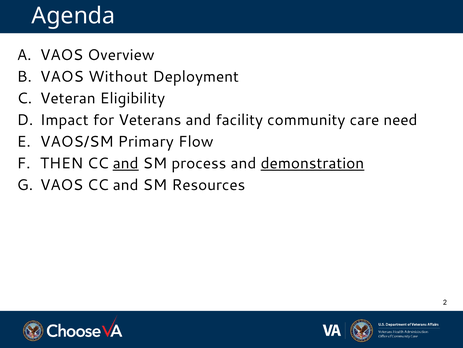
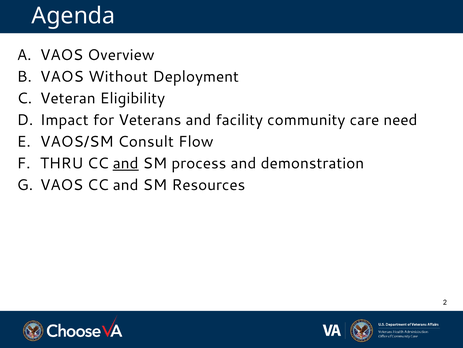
Primary: Primary -> Consult (146, 141)
THEN: THEN -> THRU (62, 163)
demonstration underline: present -> none (312, 163)
